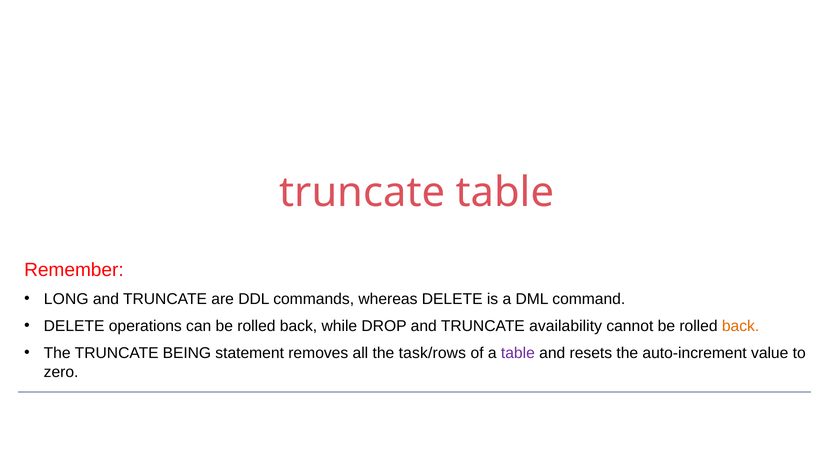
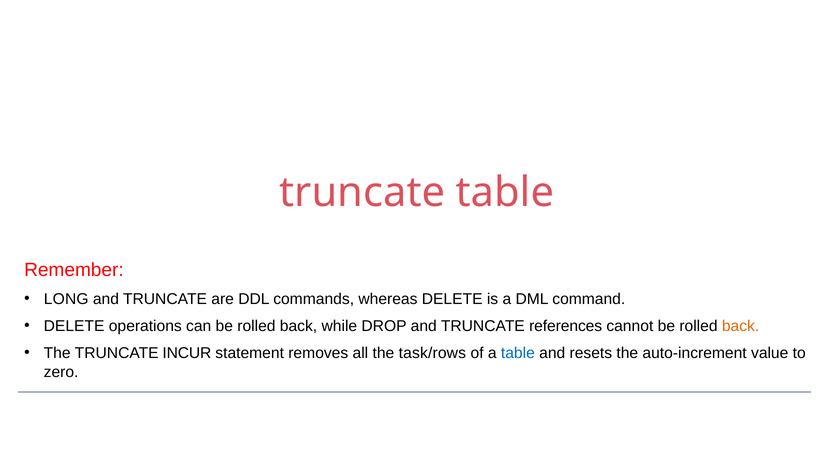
availability: availability -> references (566, 326)
BEING: BEING -> INCUR (187, 353)
table colour: purple -> blue (518, 353)
